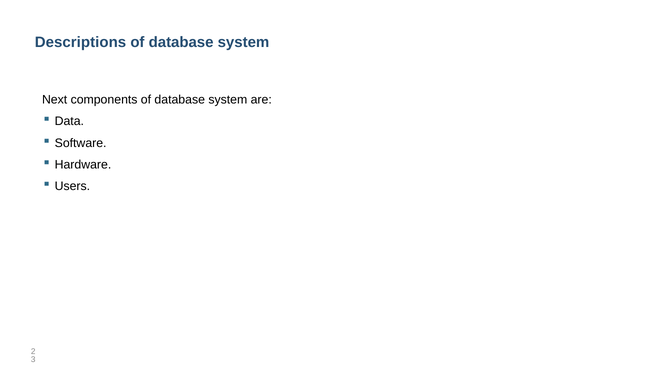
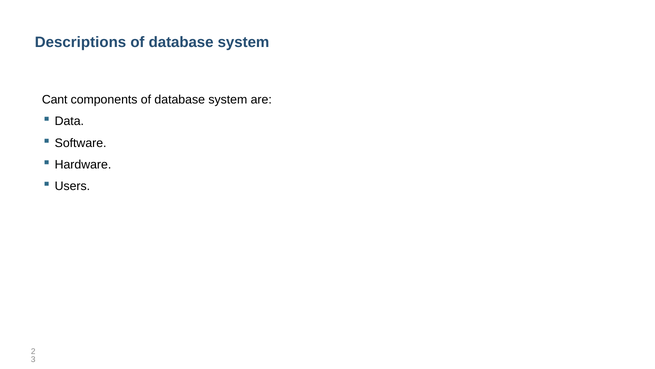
Next: Next -> Cant (55, 100)
